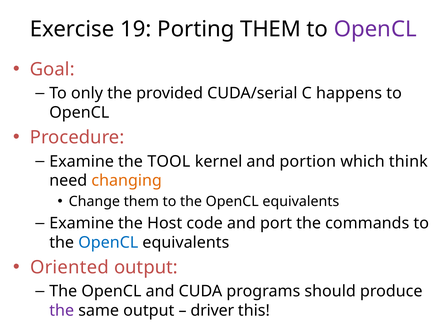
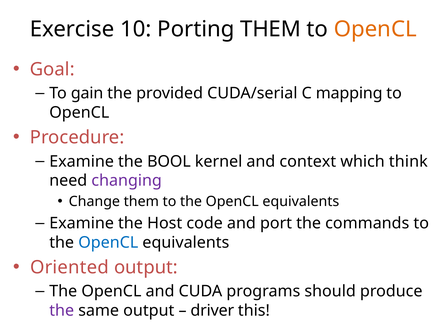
19: 19 -> 10 (136, 29)
OpenCL colour: purple -> orange (375, 29)
only: only -> gain (87, 94)
happens: happens -> mapping (349, 94)
TOOL: TOOL -> BOOL (169, 162)
portion: portion -> context (308, 162)
changing colour: orange -> purple (127, 181)
